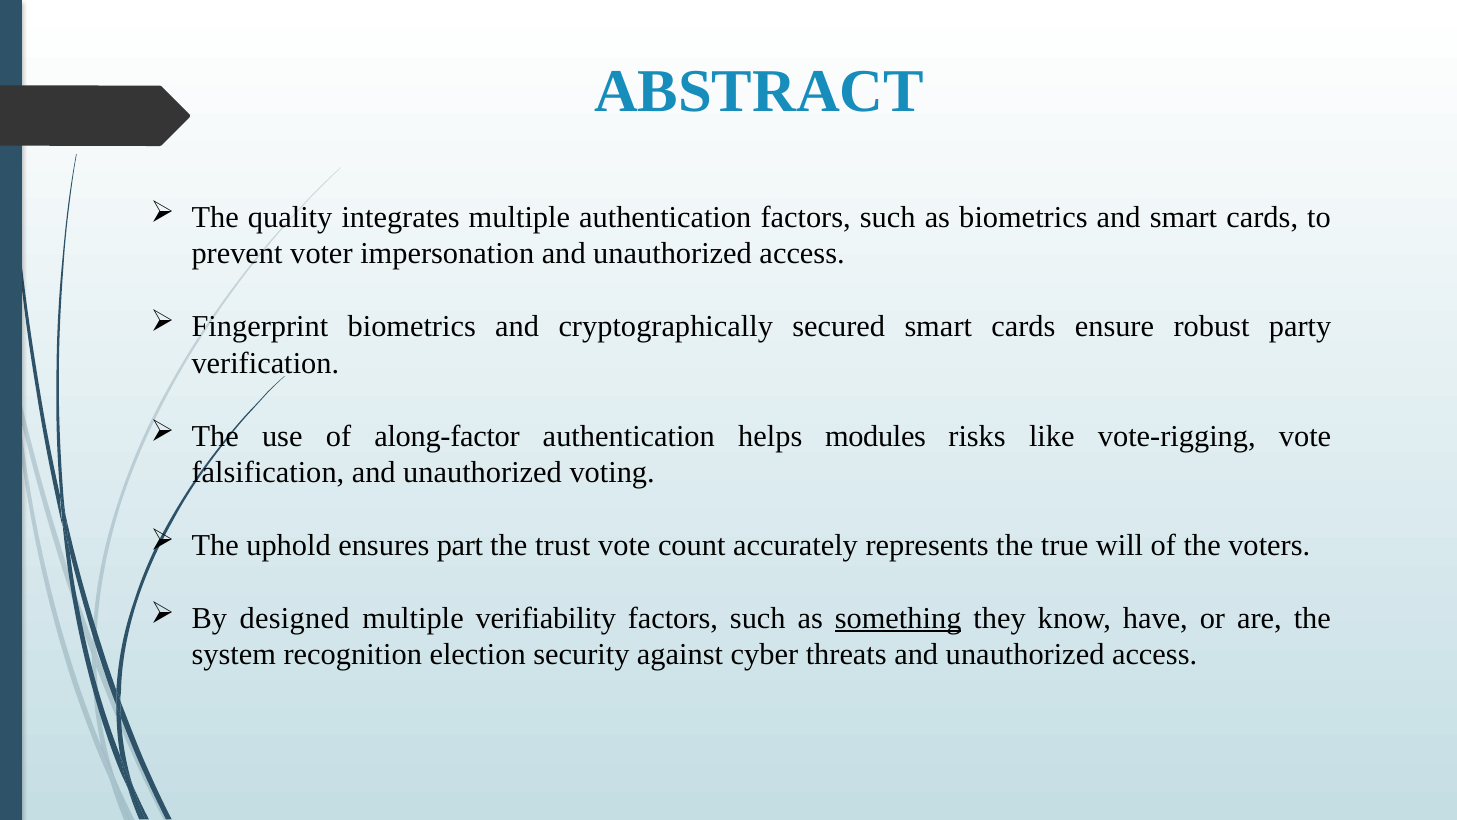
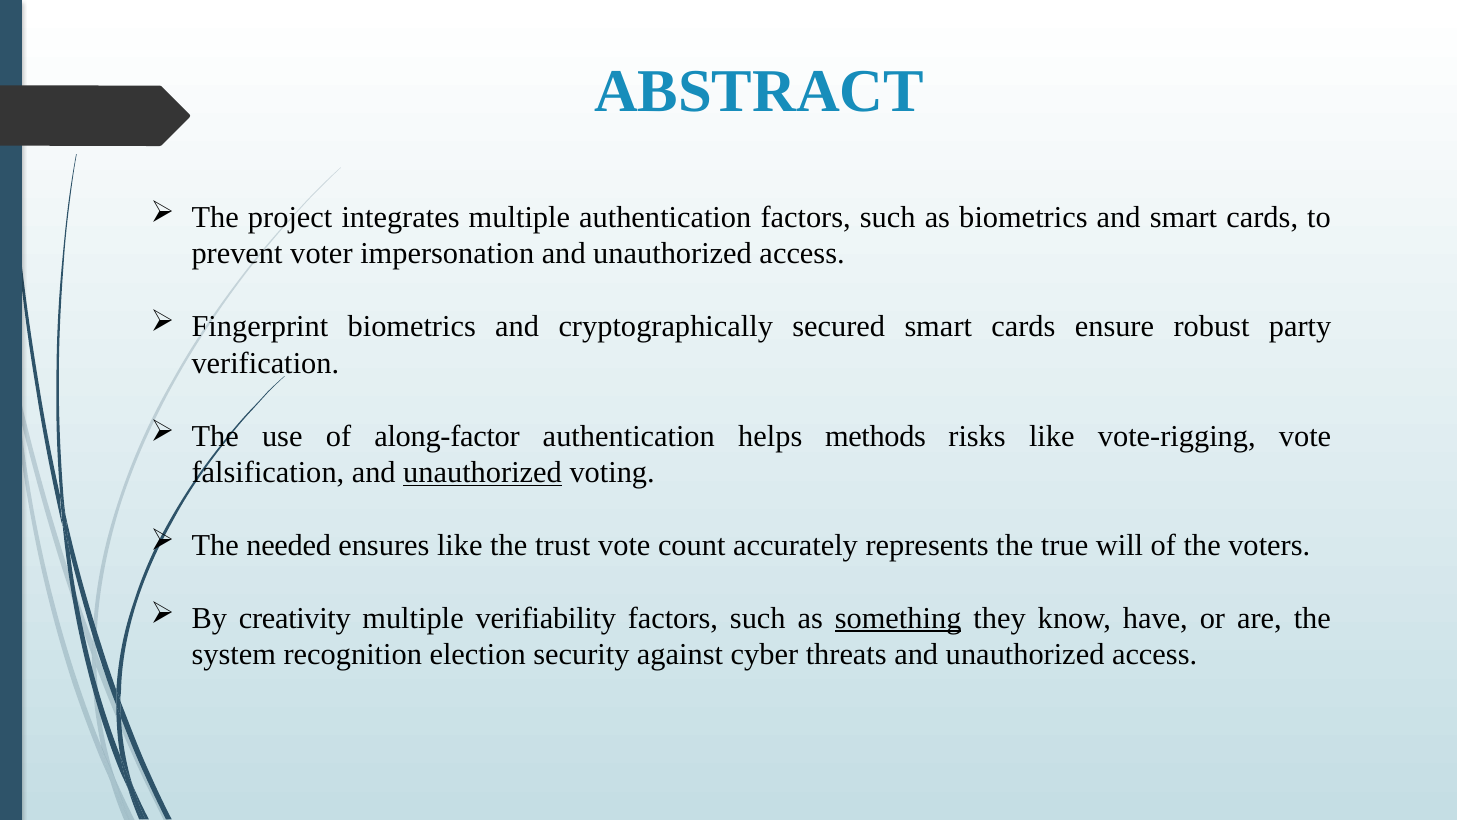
quality: quality -> project (290, 217)
modules: modules -> methods (876, 436)
unauthorized underline: none -> present (483, 472)
uphold: uphold -> needed (289, 545)
ensures part: part -> like (460, 545)
designed: designed -> creativity (295, 618)
